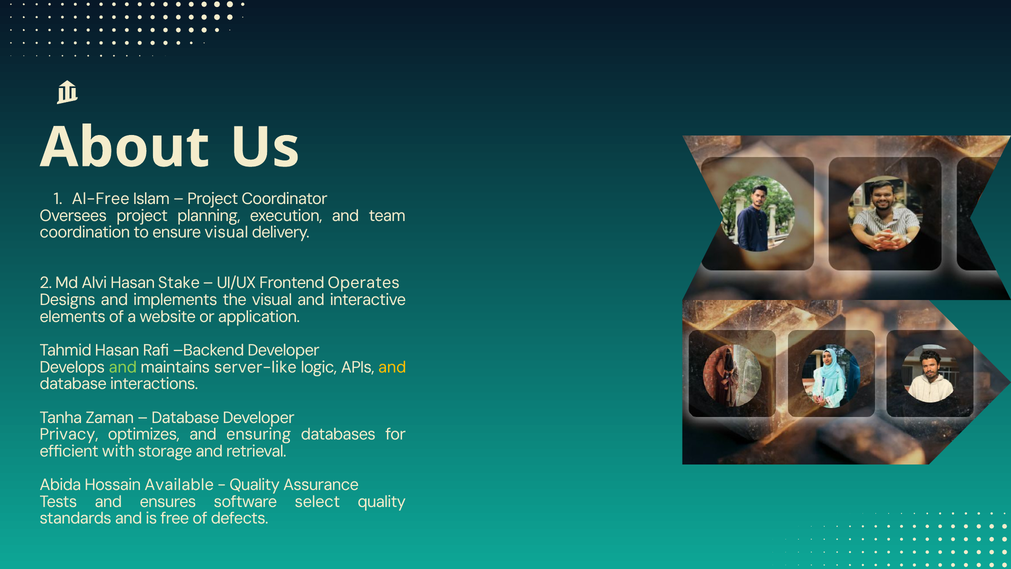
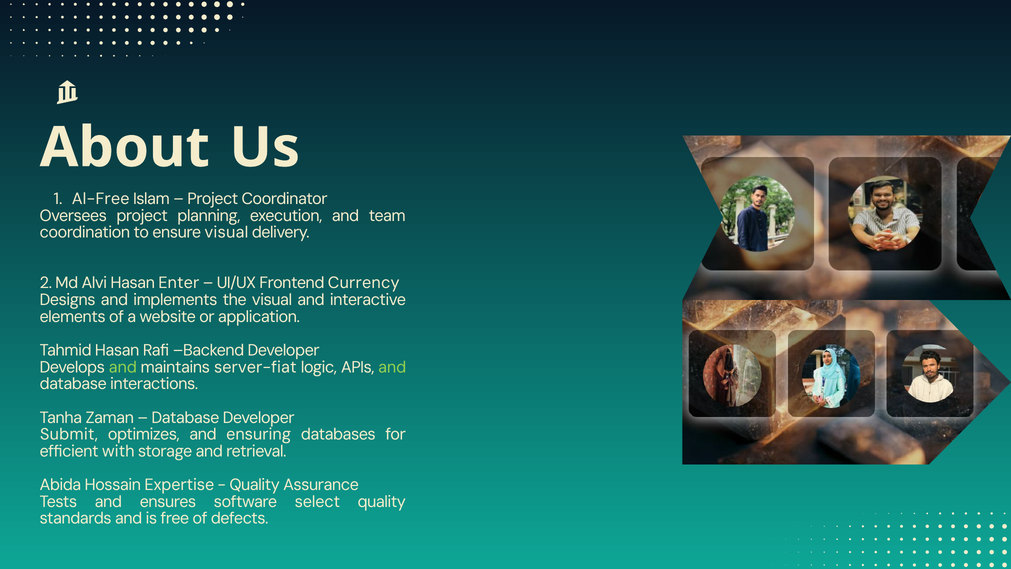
Stake: Stake -> Enter (179, 283)
Operates: Operates -> Currency (364, 283)
server-like: server-like -> server-fiat (255, 367)
and colour: yellow -> light green (392, 367)
Privacy: Privacy -> Submit (69, 434)
Available: Available -> Expertise (179, 485)
